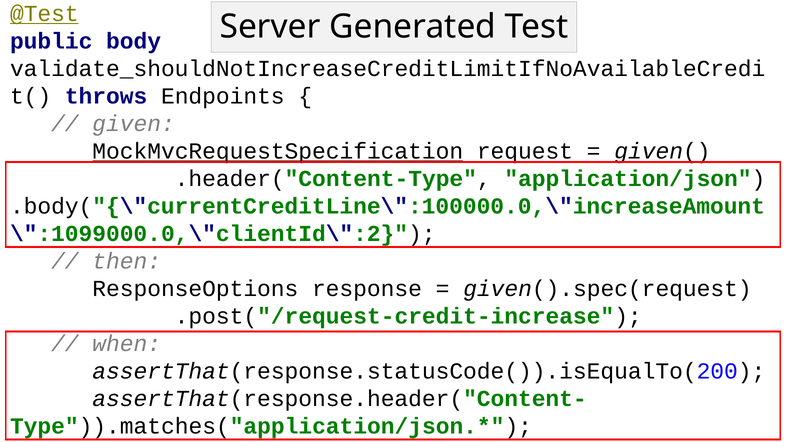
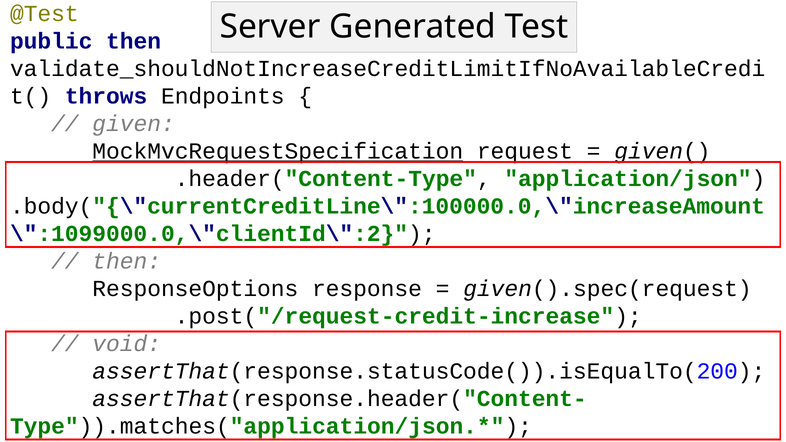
@Test underline: present -> none (44, 14)
public body: body -> then (134, 41)
when: when -> void (127, 344)
